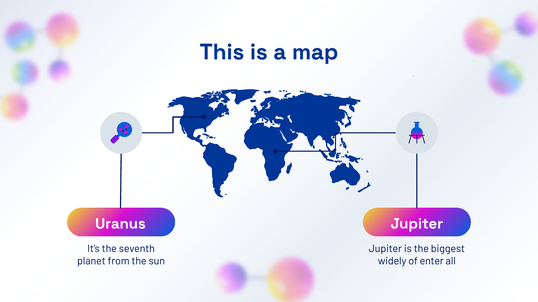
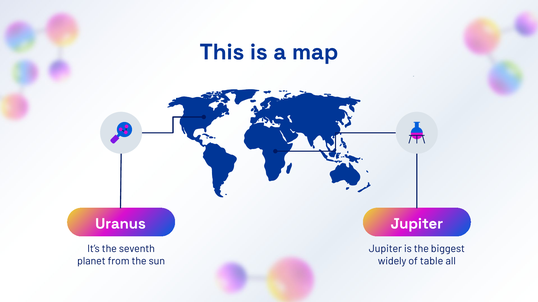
enter: enter -> table (432, 262)
